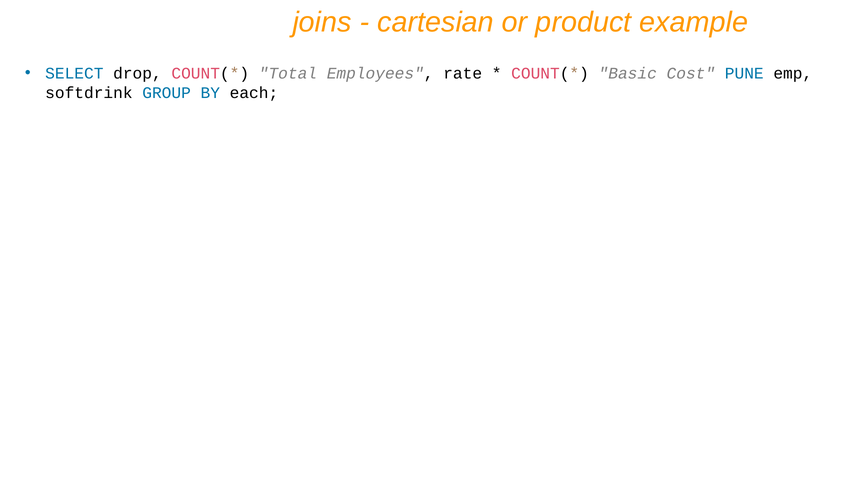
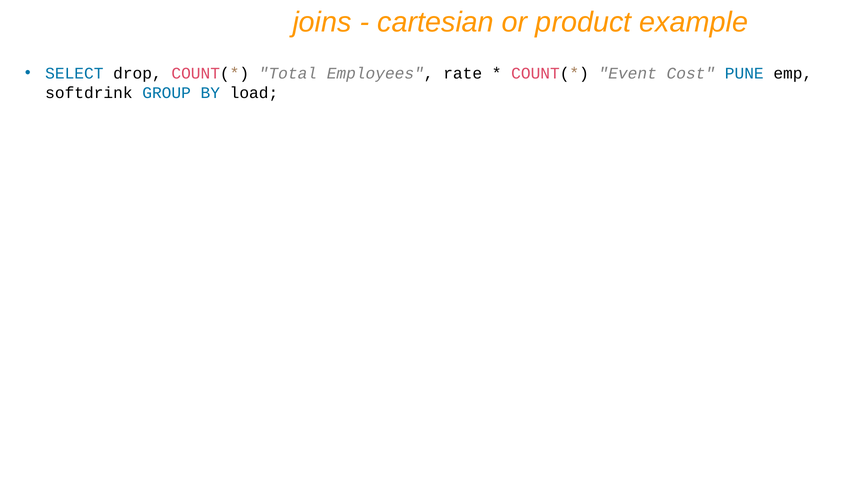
Basic: Basic -> Event (628, 73)
each: each -> load (254, 93)
